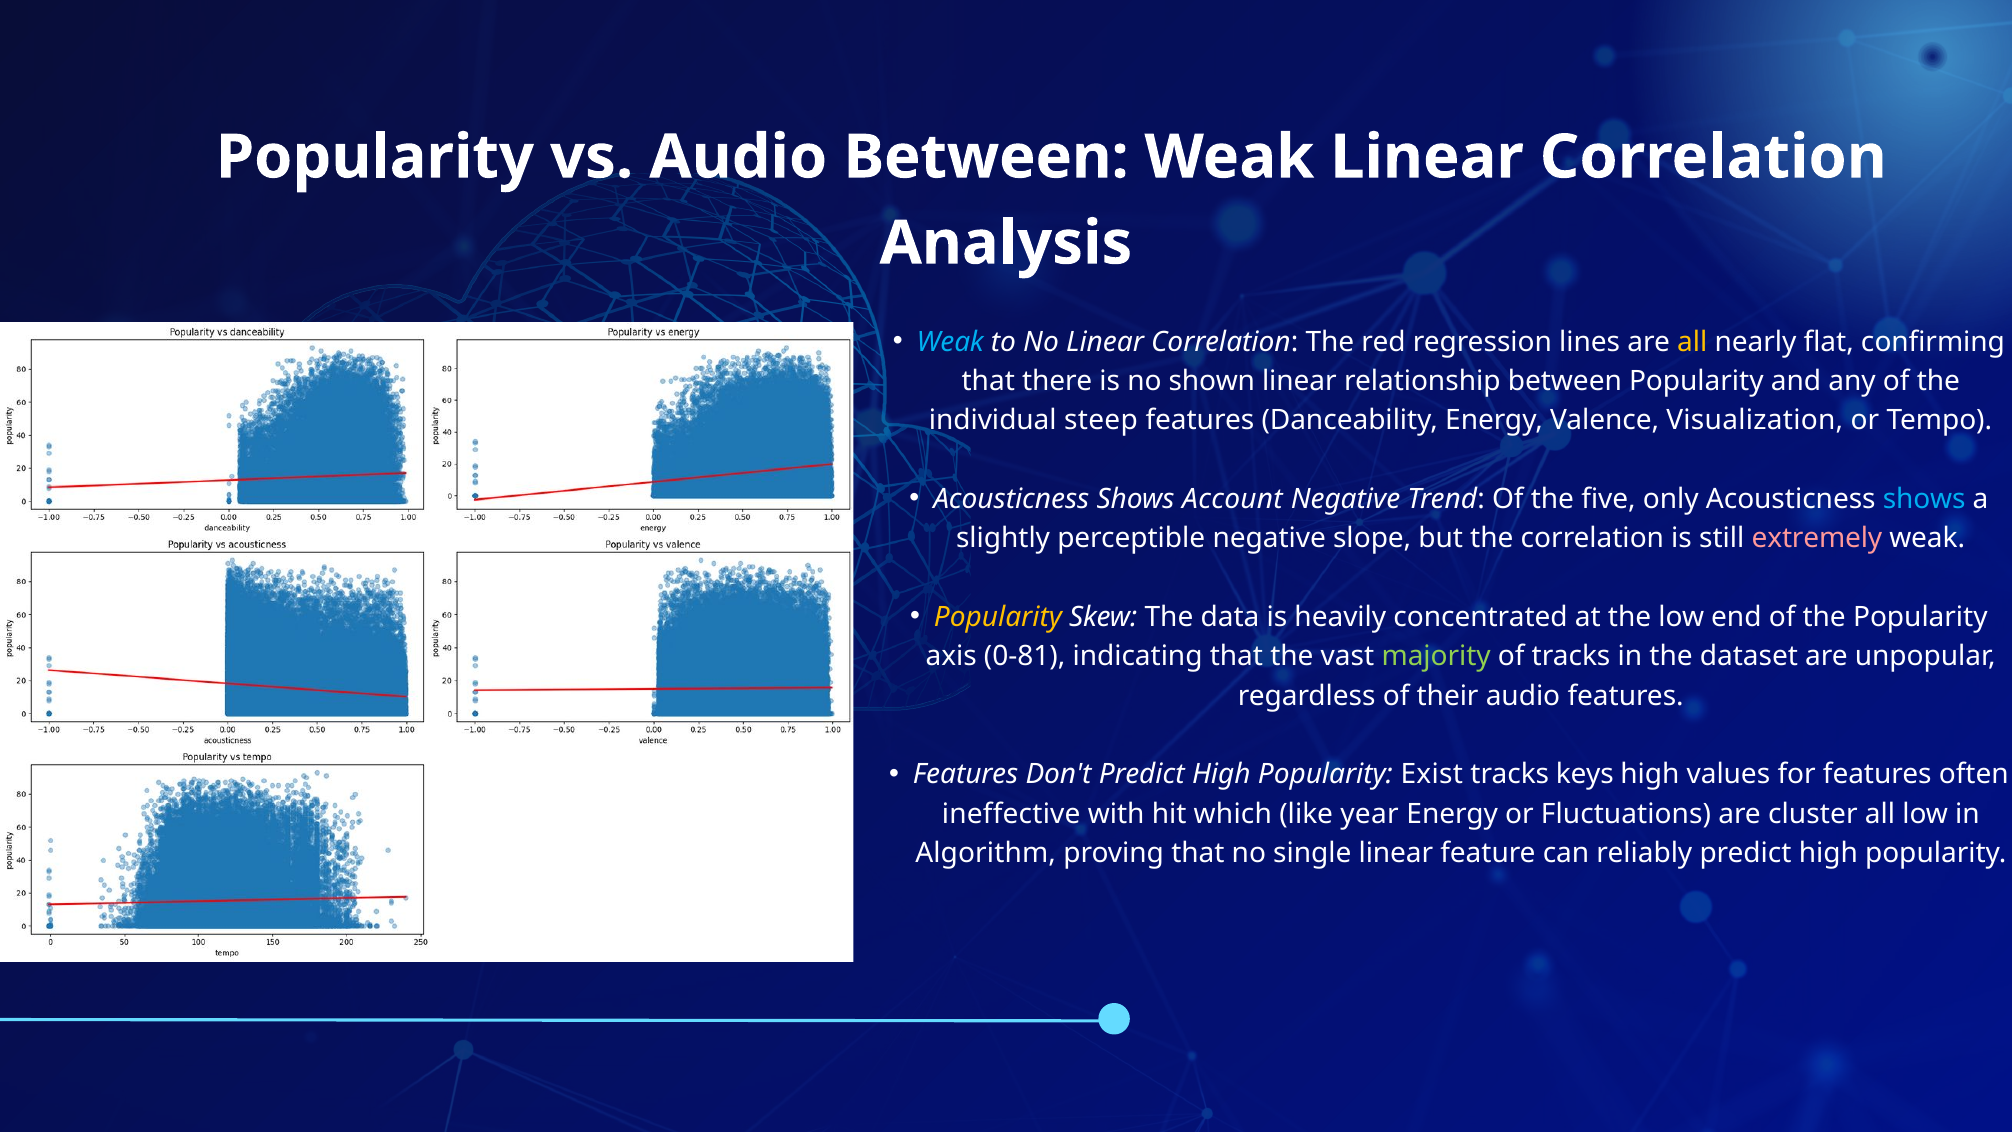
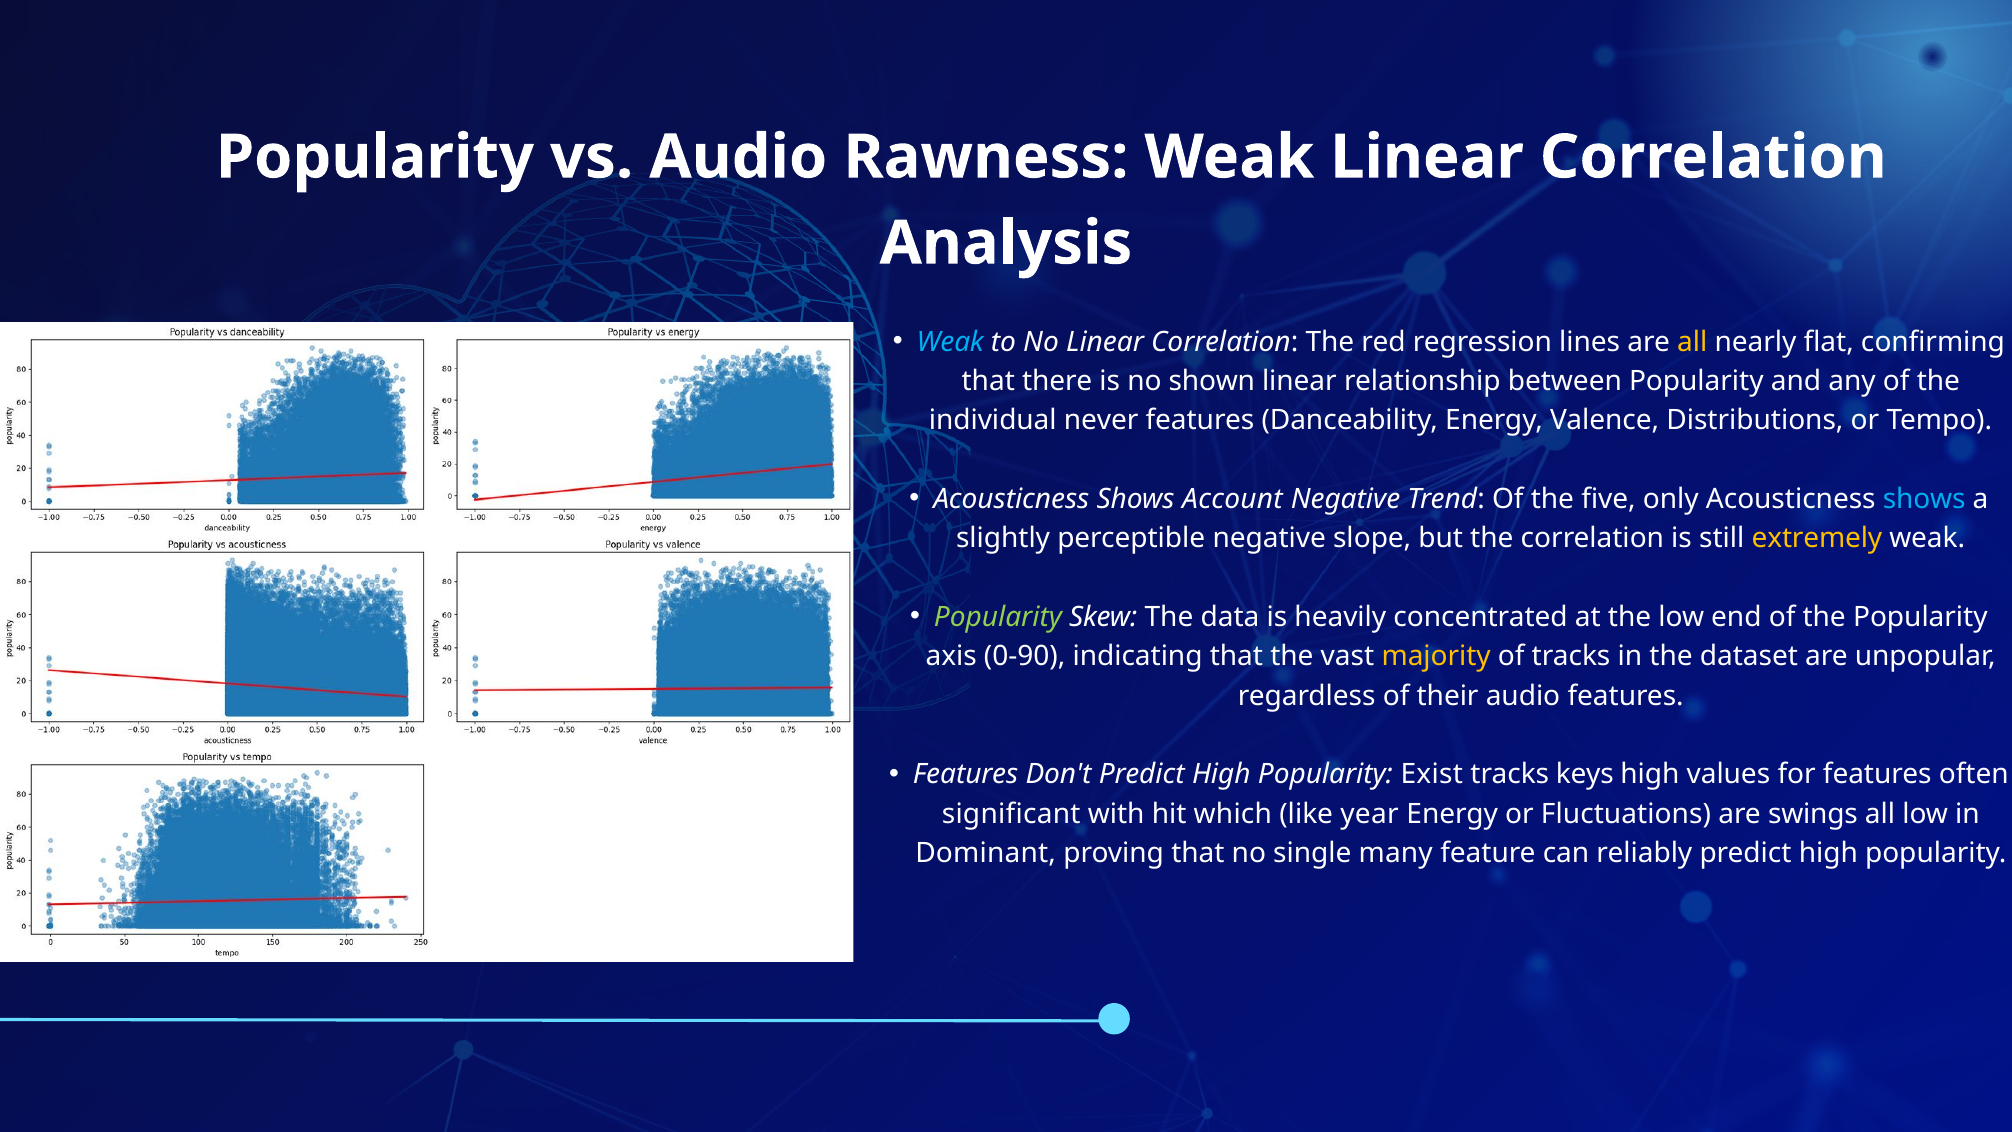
Audio Between: Between -> Rawness (986, 157)
steep: steep -> never (1101, 420)
Visualization: Visualization -> Distributions (1755, 420)
extremely colour: pink -> yellow (1817, 538)
Popularity colour: yellow -> light green (998, 617)
0-81: 0-81 -> 0-90 (1025, 656)
majority colour: light green -> yellow (1436, 656)
ineffective: ineffective -> significant (1011, 814)
cluster: cluster -> swings (1813, 814)
Algorithm: Algorithm -> Dominant (986, 853)
single linear: linear -> many (1396, 853)
